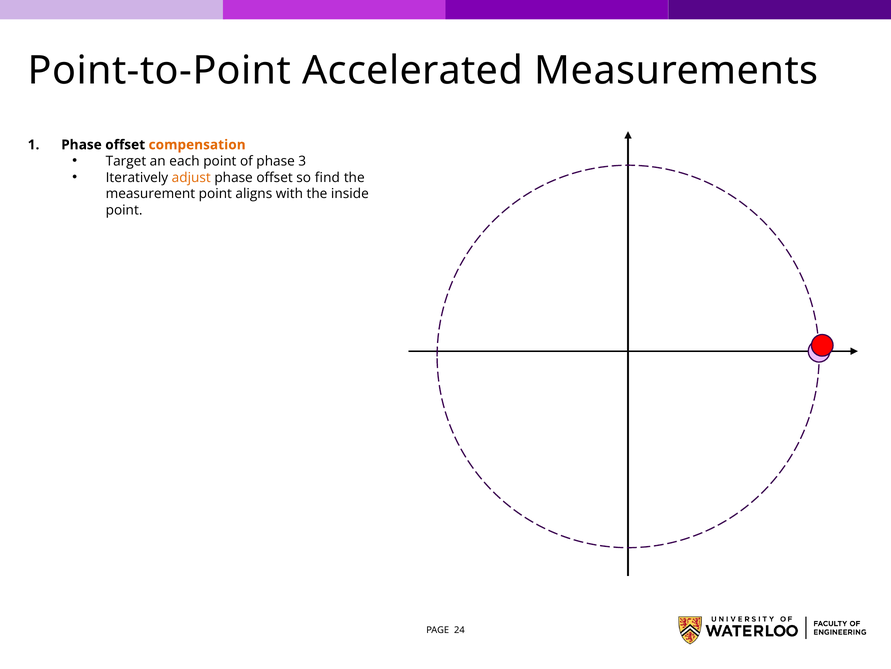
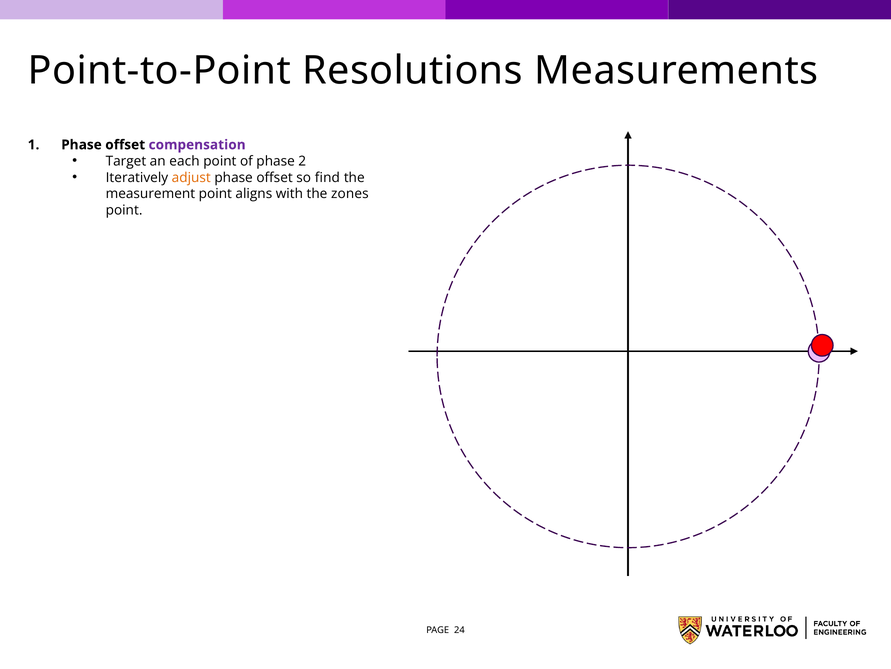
Accelerated: Accelerated -> Resolutions (413, 71)
compensation colour: orange -> purple (197, 145)
3: 3 -> 2 (302, 161)
inside: inside -> zones (350, 194)
